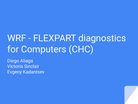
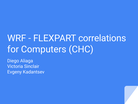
diagnostics: diagnostics -> correlations (102, 38)
